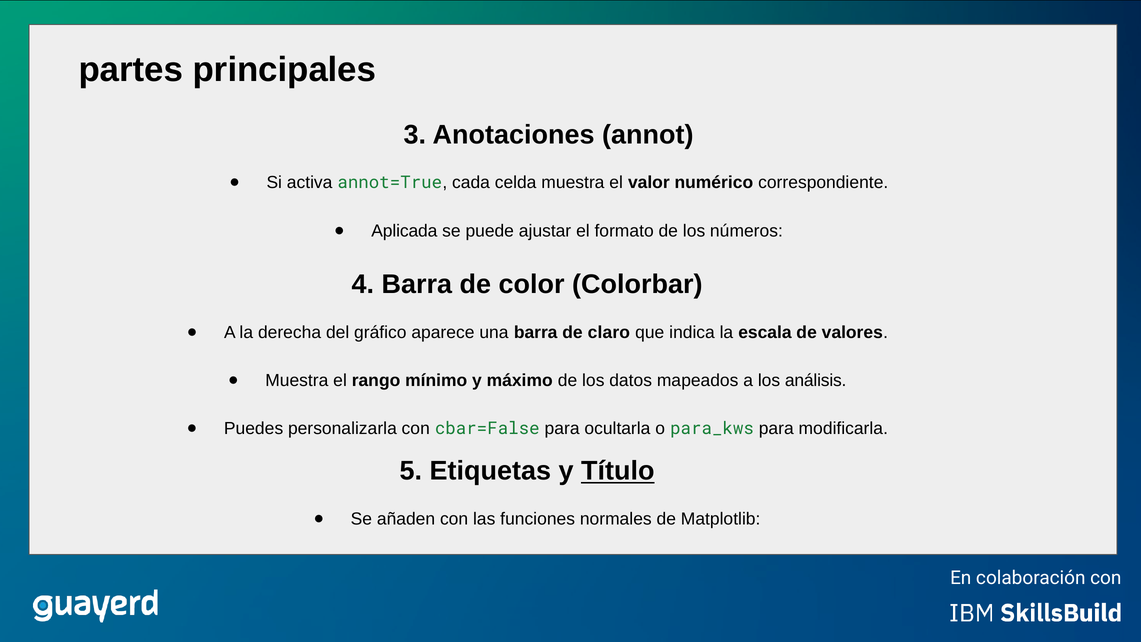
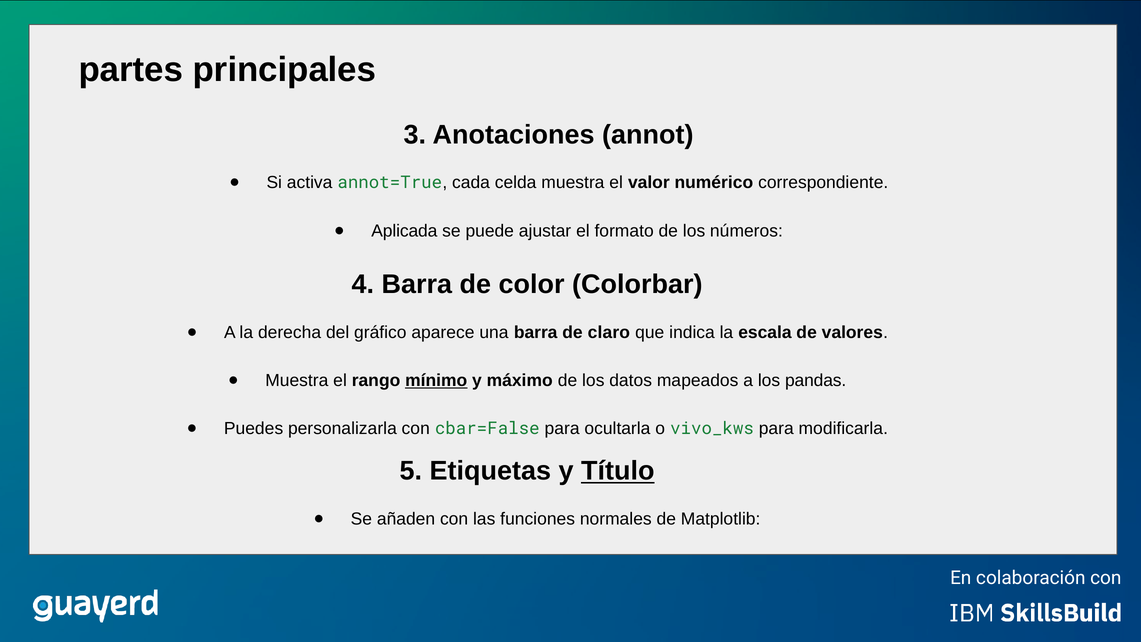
mínimo underline: none -> present (436, 380)
análisis: análisis -> pandas (816, 380)
para_kws: para_kws -> vivo_kws (712, 428)
